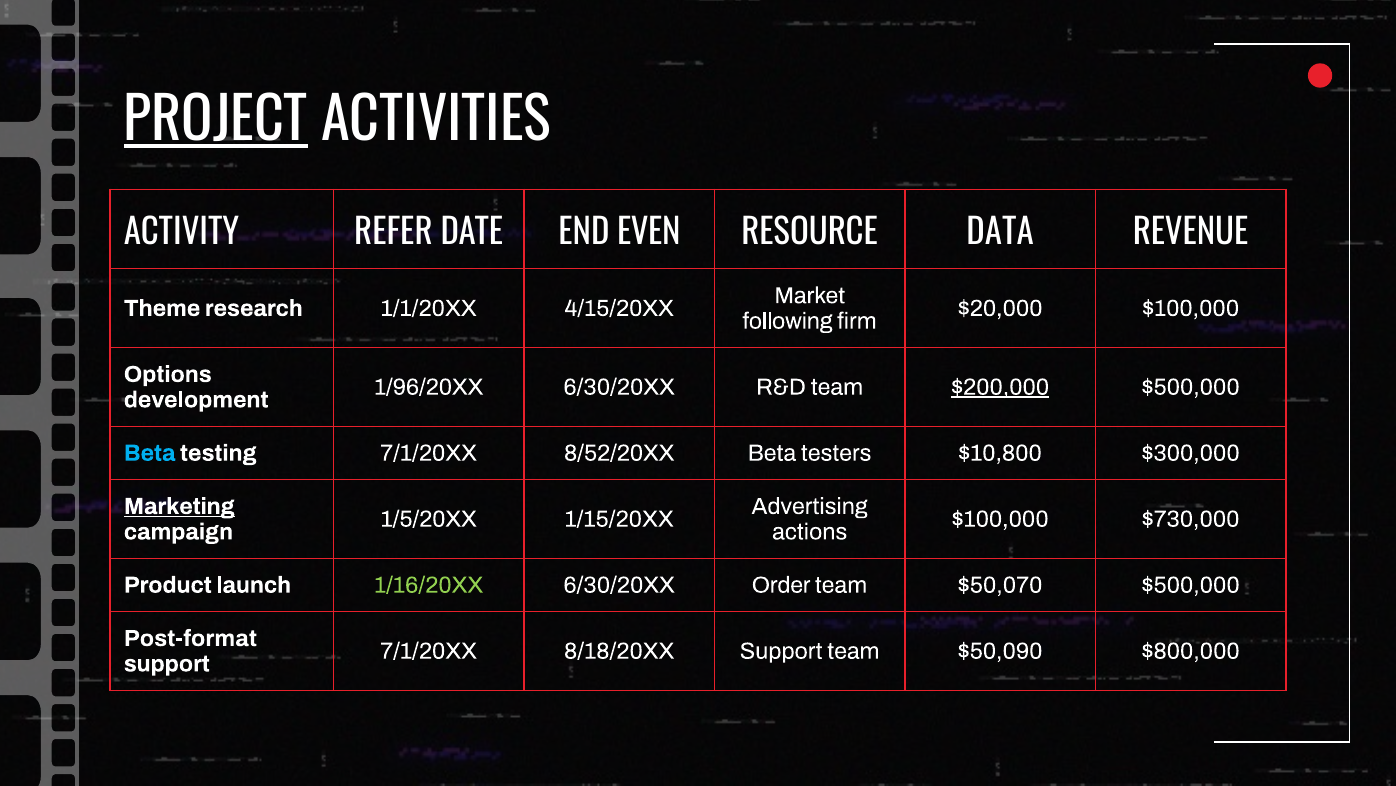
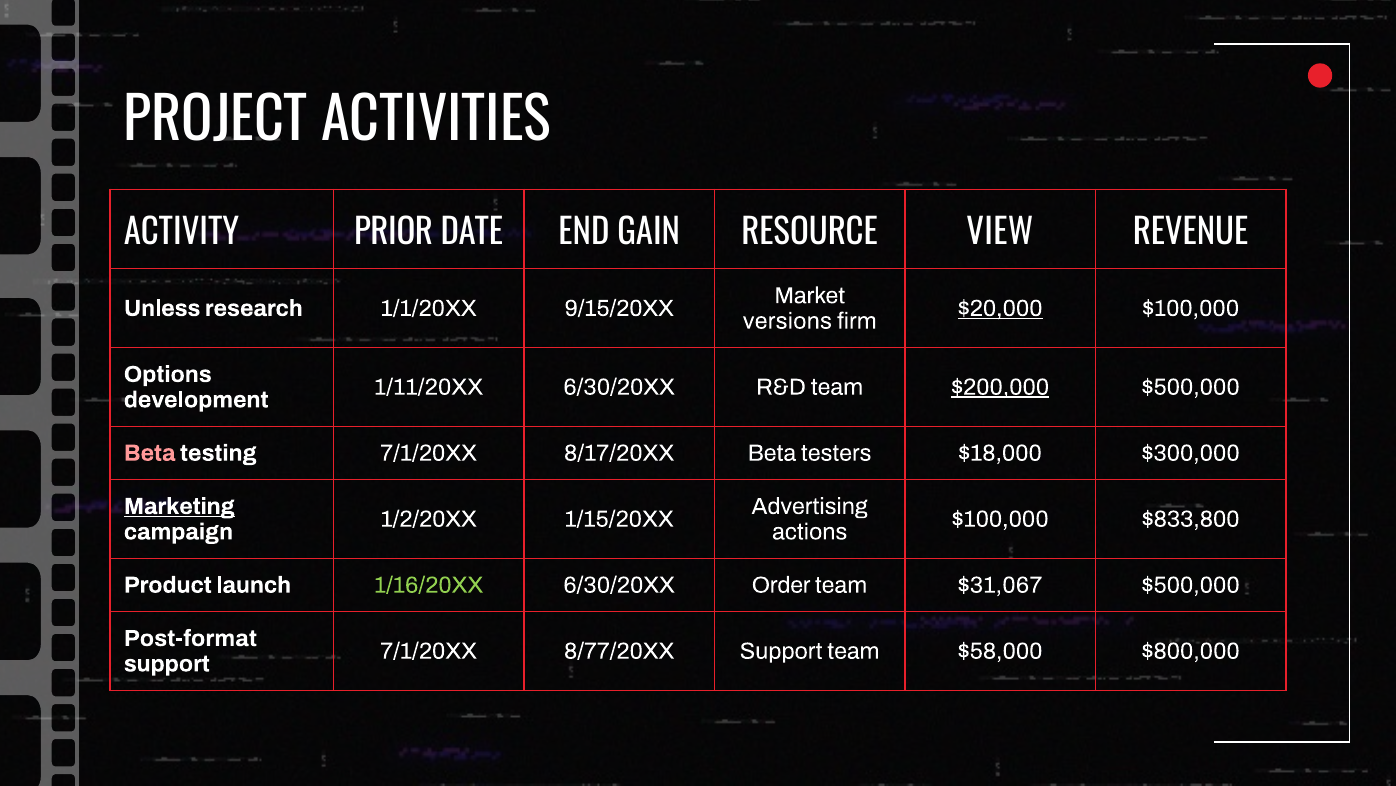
PROJECT underline: present -> none (216, 121)
REFER: REFER -> PRIOR (394, 233)
EVEN: EVEN -> GAIN (649, 233)
DATA: DATA -> VIEW (1000, 233)
Theme: Theme -> Unless (162, 308)
4/15/20XX: 4/15/20XX -> 9/15/20XX (619, 308)
$20,000 underline: none -> present (1000, 308)
following: following -> versions (787, 321)
1/96/20XX: 1/96/20XX -> 1/11/20XX (429, 387)
Beta colour: light blue -> pink (150, 453)
8/52/20XX: 8/52/20XX -> 8/17/20XX (619, 453)
$10,800: $10,800 -> $18,000 (1000, 453)
1/5/20XX: 1/5/20XX -> 1/2/20XX (429, 519)
$730,000: $730,000 -> $833,800 (1191, 519)
$50,070: $50,070 -> $31,067 (1000, 584)
8/18/20XX: 8/18/20XX -> 8/77/20XX (619, 650)
$50,090: $50,090 -> $58,000 (1000, 650)
